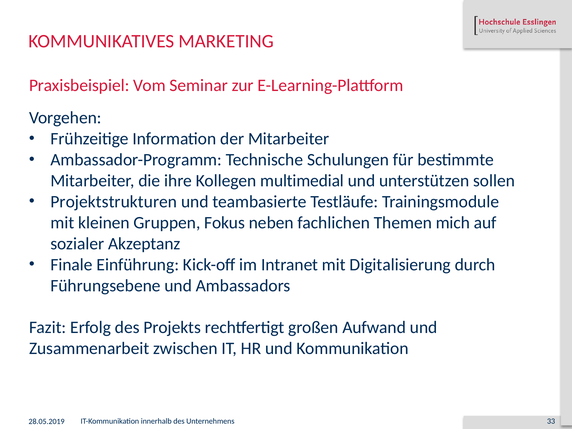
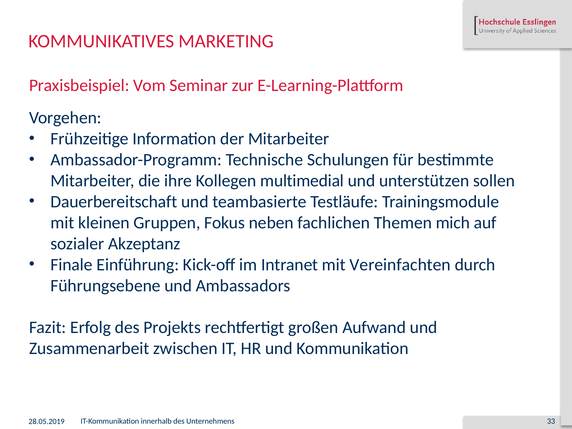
Projektstrukturen: Projektstrukturen -> Dauerbereitschaft (114, 202)
Digitalisierung: Digitalisierung -> Vereinfachten (400, 265)
